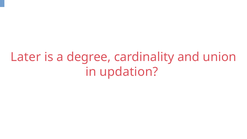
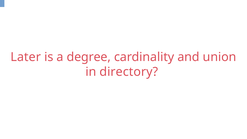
updation: updation -> directory (129, 72)
